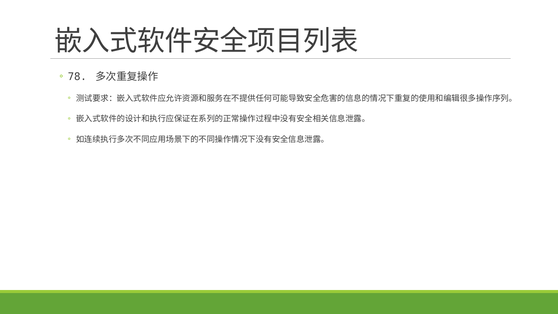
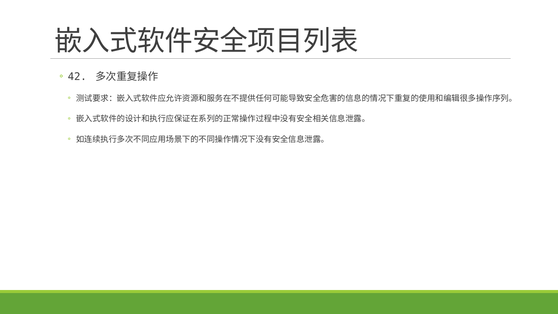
78: 78 -> 42 (77, 77)
